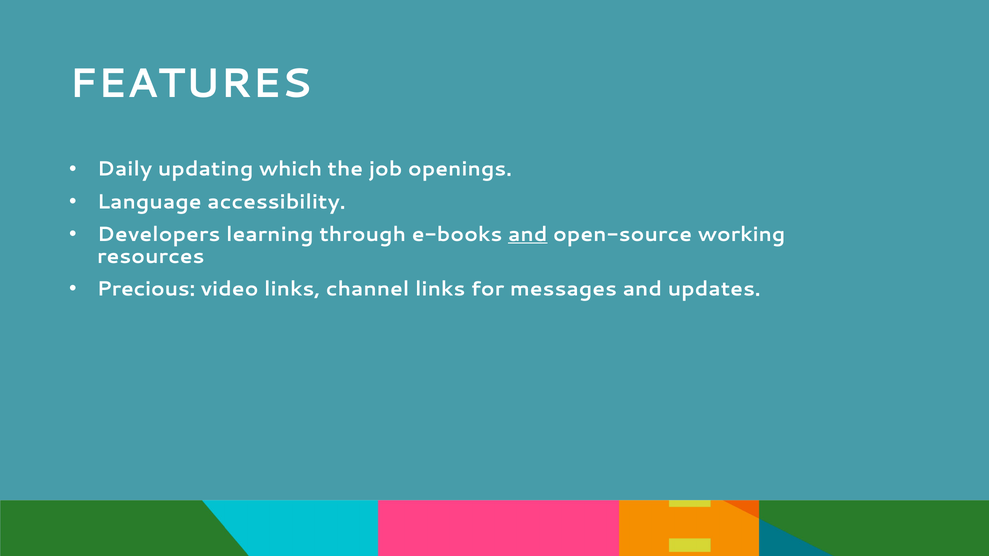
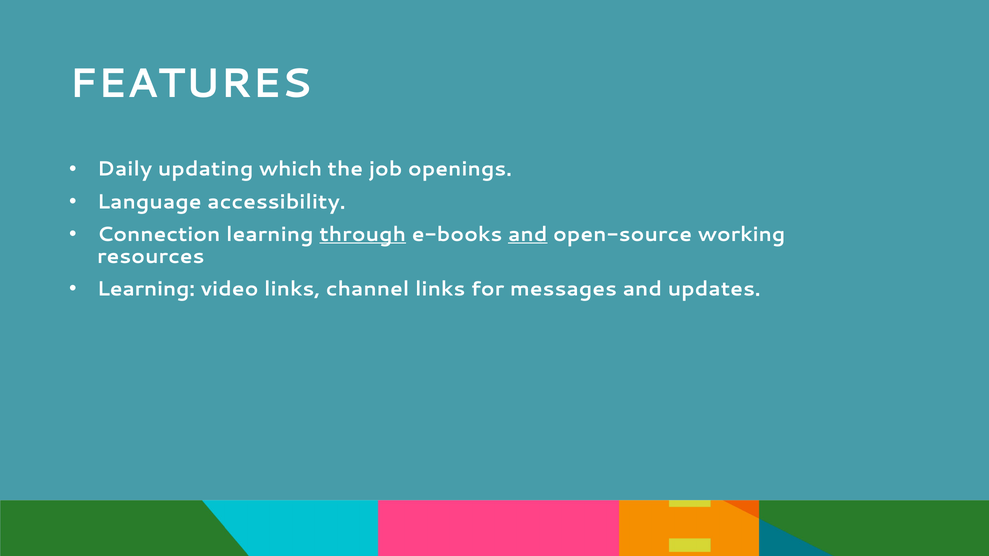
Developers: Developers -> Connection (159, 234)
through underline: none -> present (363, 234)
Precious: Precious -> Learning (146, 289)
